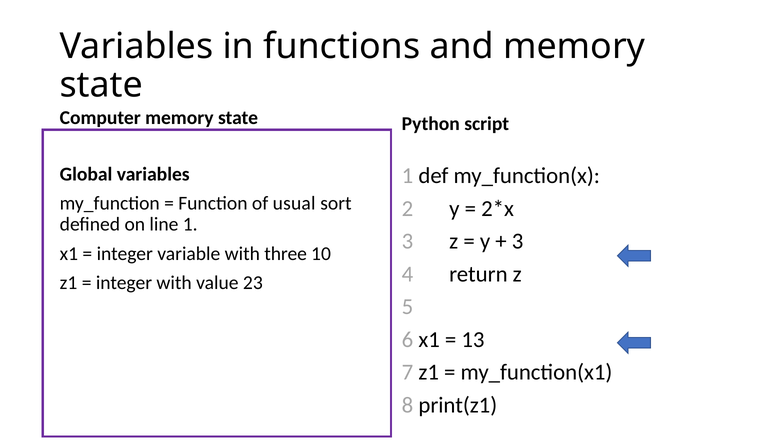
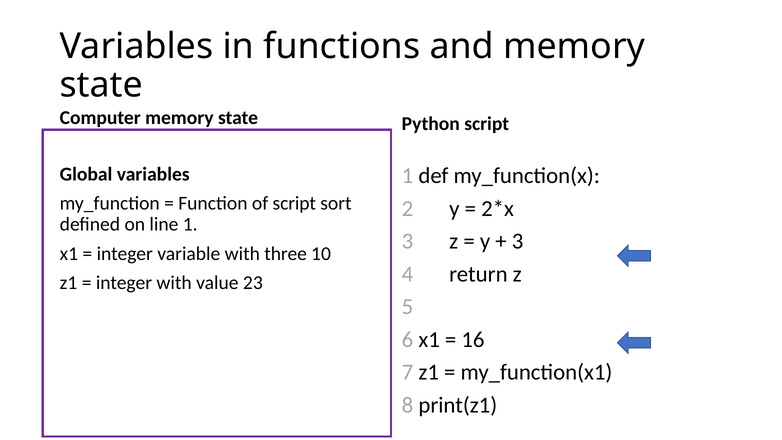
of usual: usual -> script (294, 203)
13: 13 -> 16 (473, 339)
